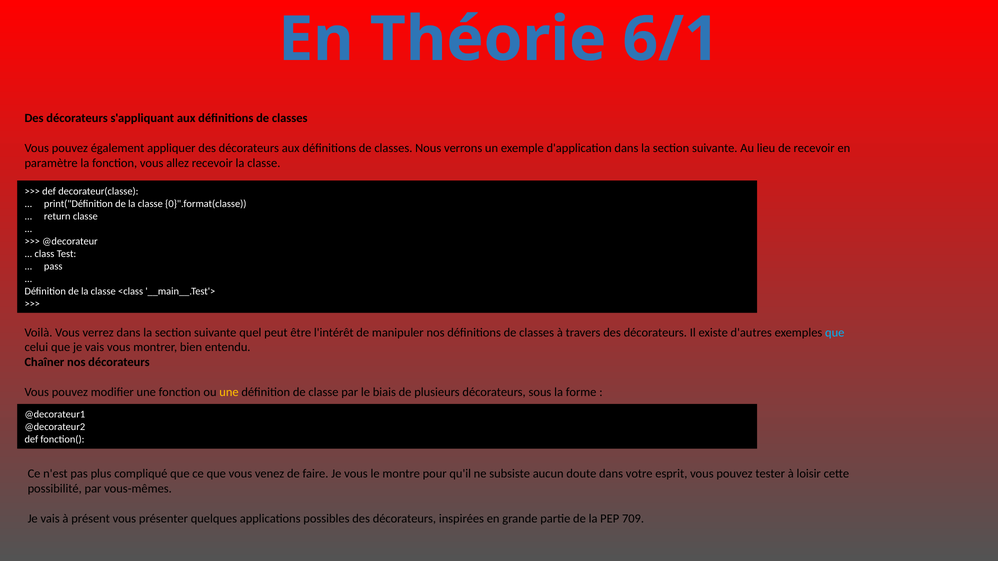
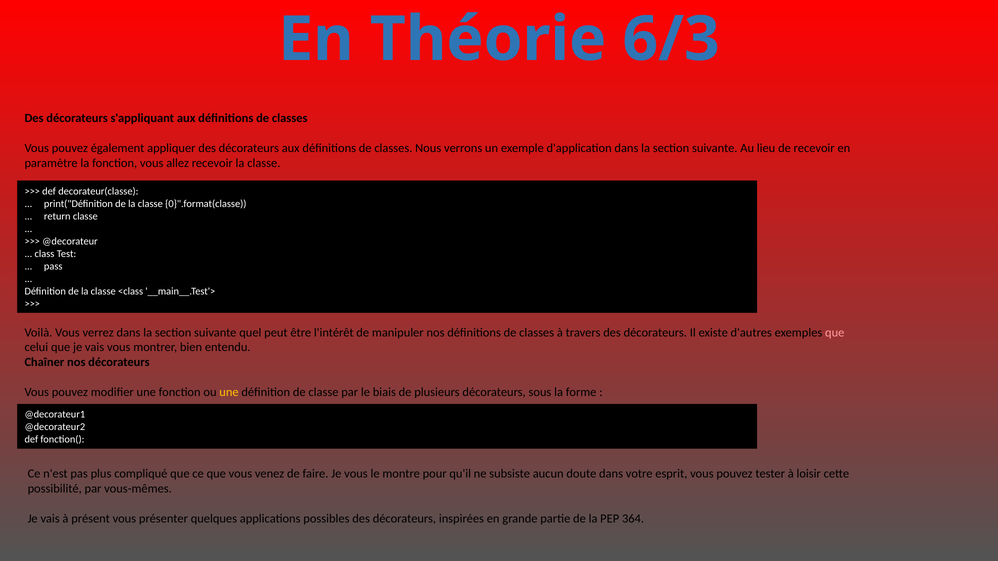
6/1: 6/1 -> 6/3 (671, 39)
que colour: light blue -> pink (835, 333)
709: 709 -> 364 (633, 519)
